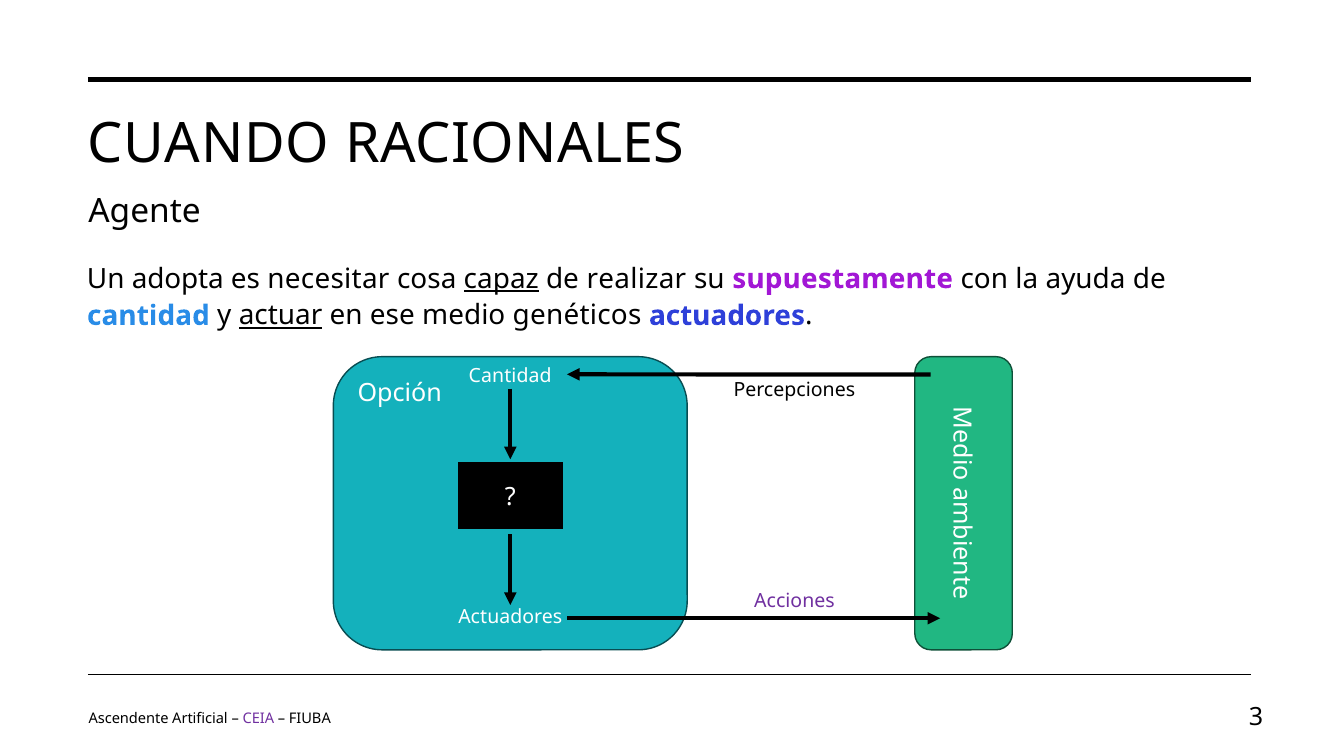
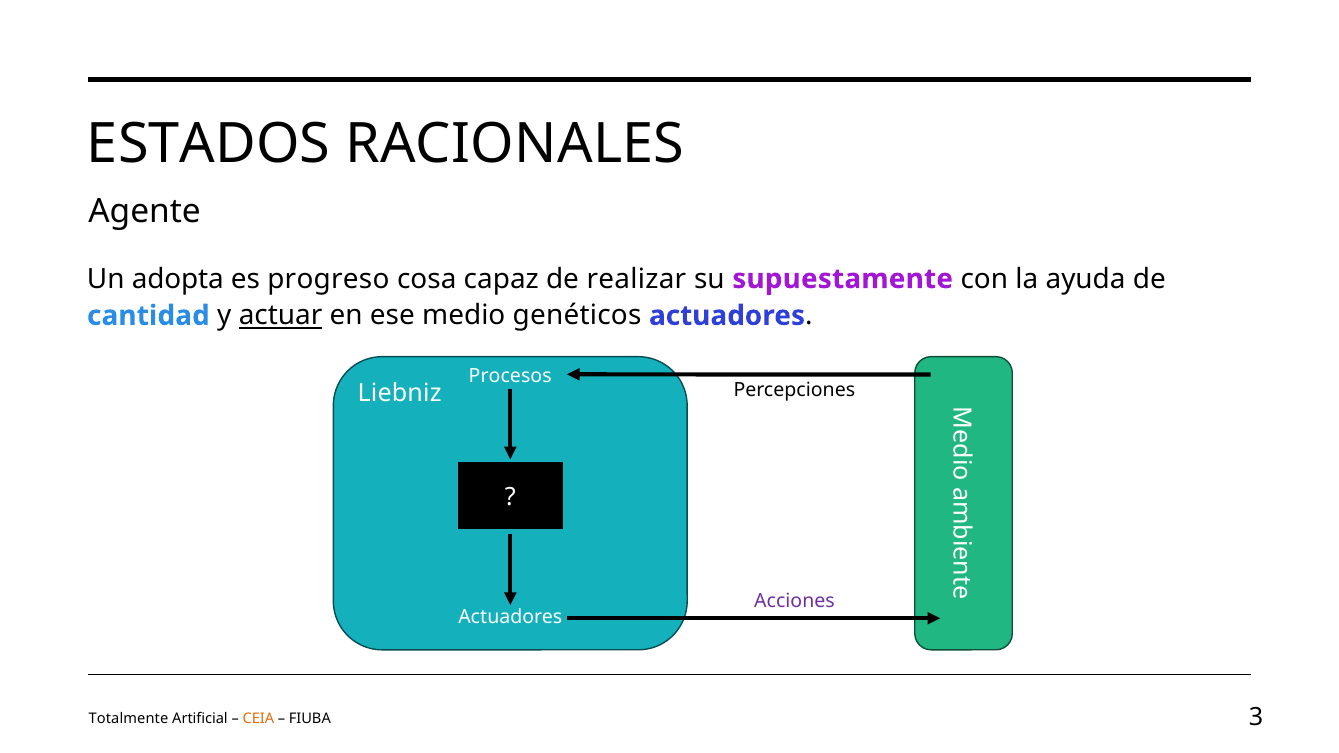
CUANDO: CUANDO -> ESTADOS (209, 144)
necesitar: necesitar -> progreso (328, 279)
capaz underline: present -> none (501, 279)
Cantidad: Cantidad -> Procesos (510, 376)
Opción: Opción -> Liebniz (400, 393)
Ascendente: Ascendente -> Totalmente (128, 719)
CEIA colour: purple -> orange (258, 719)
